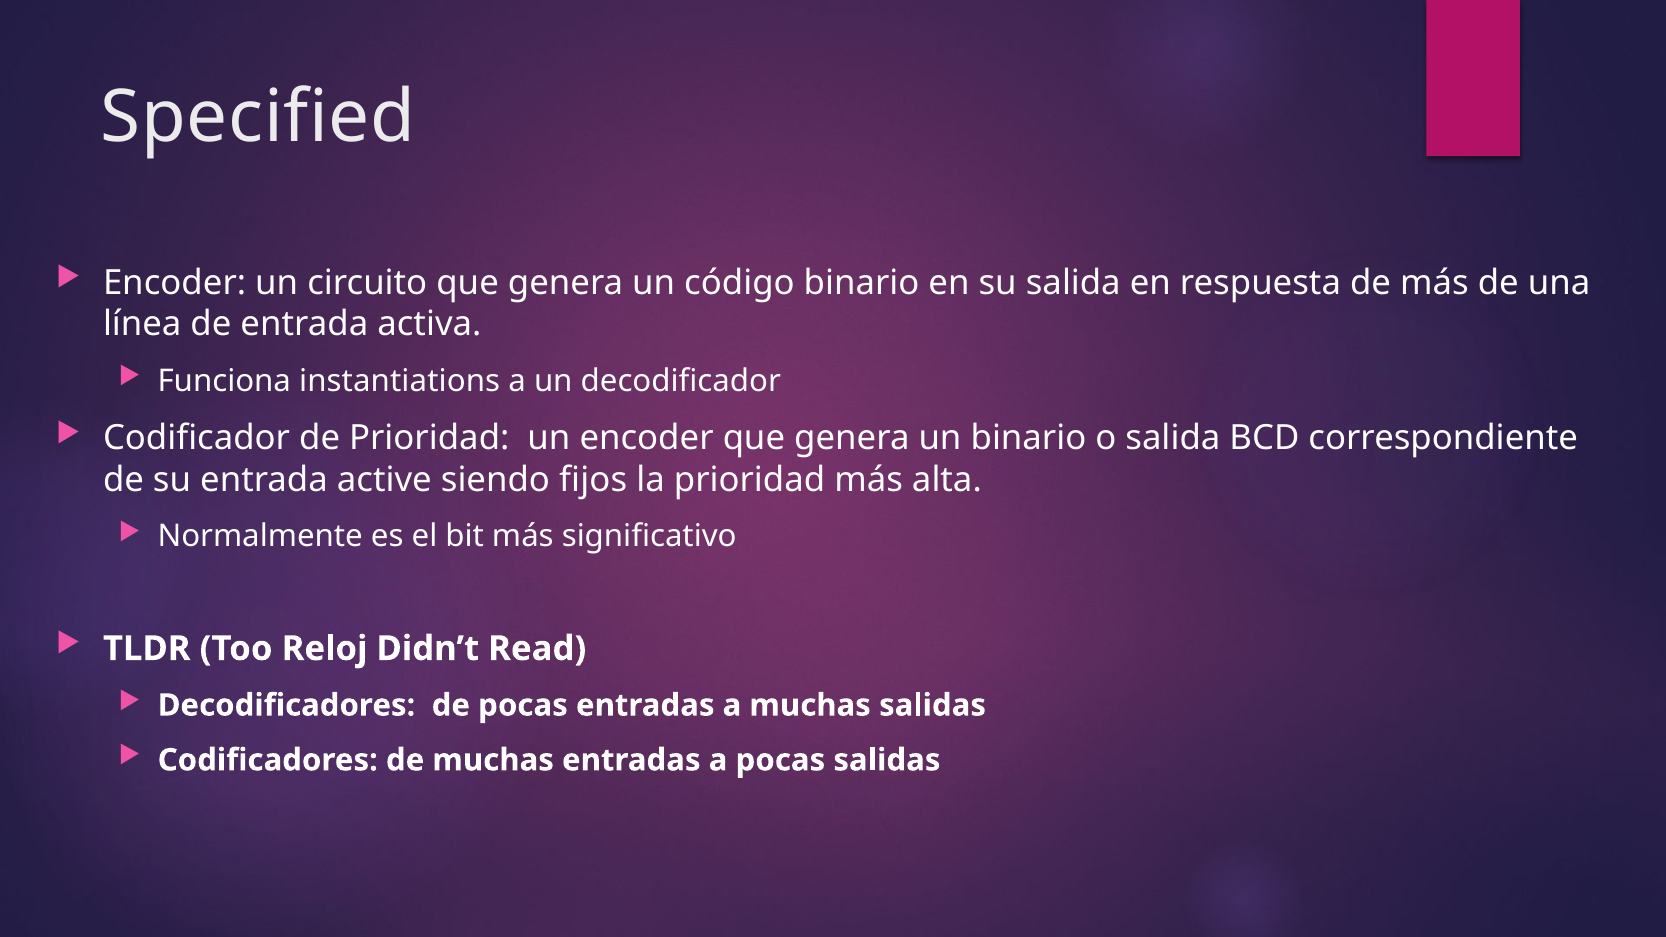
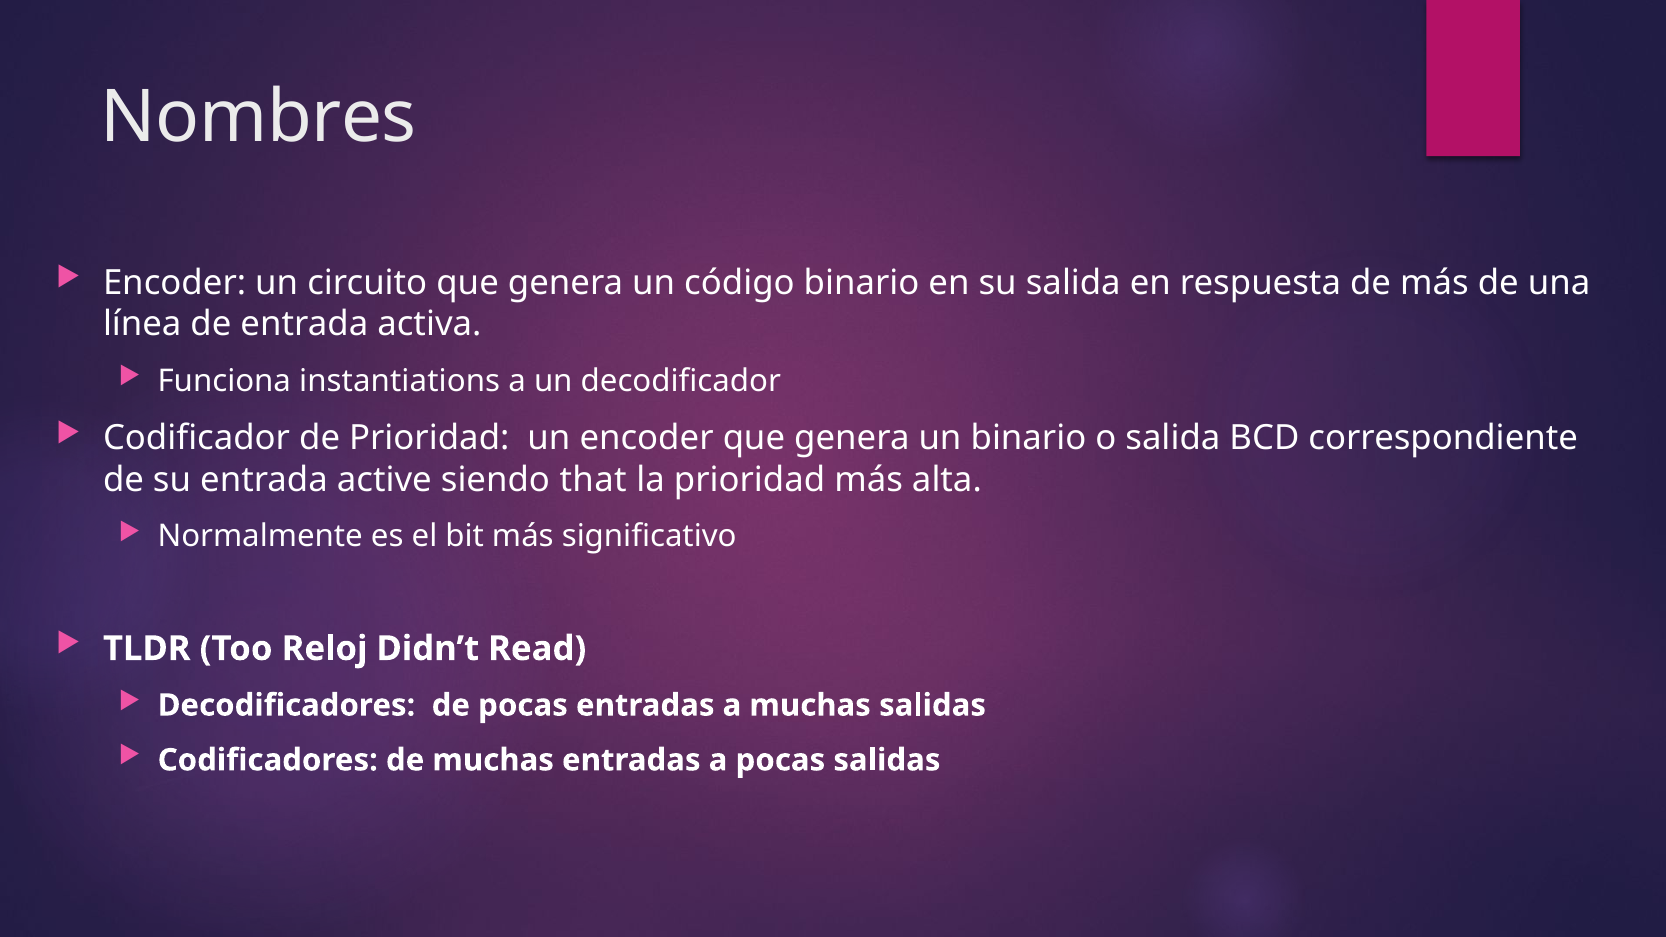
Specified: Specified -> Nombres (259, 117)
fijos: fijos -> that (593, 480)
